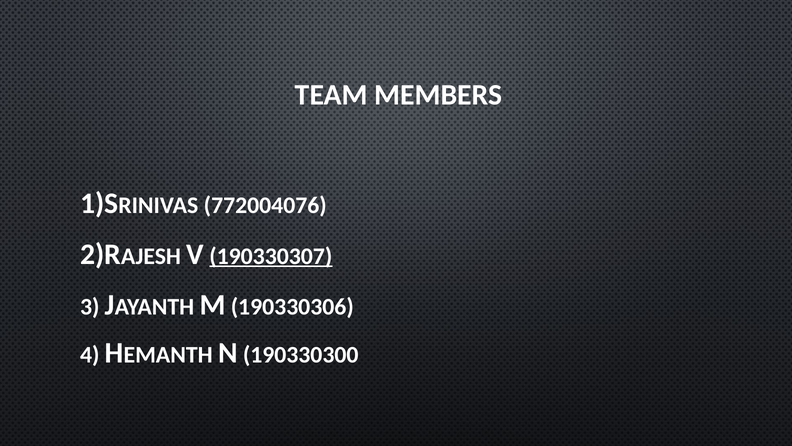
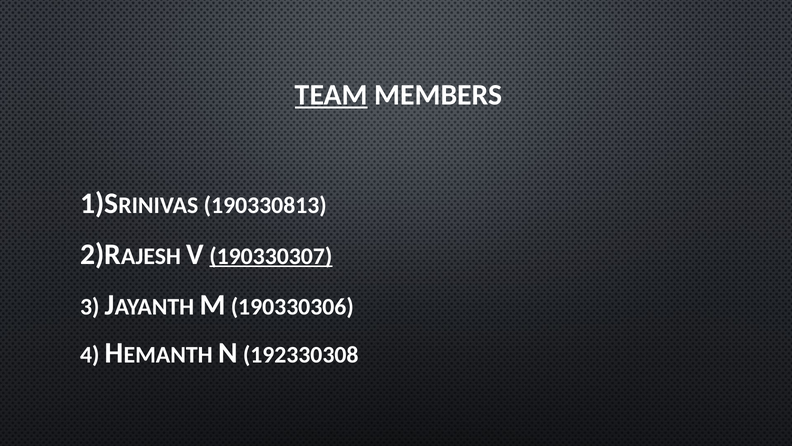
TEAM underline: none -> present (331, 95)
772004076: 772004076 -> 190330813 (265, 205)
190330300: 190330300 -> 192330308 (301, 355)
